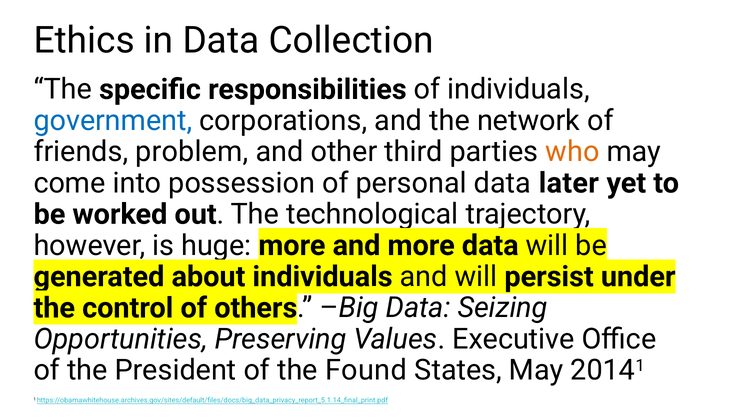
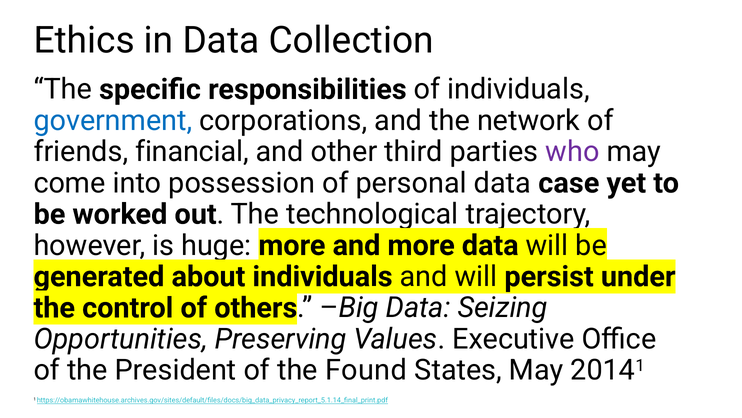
problem: problem -> financial (192, 152)
who colour: orange -> purple (572, 152)
later: later -> case (569, 183)
